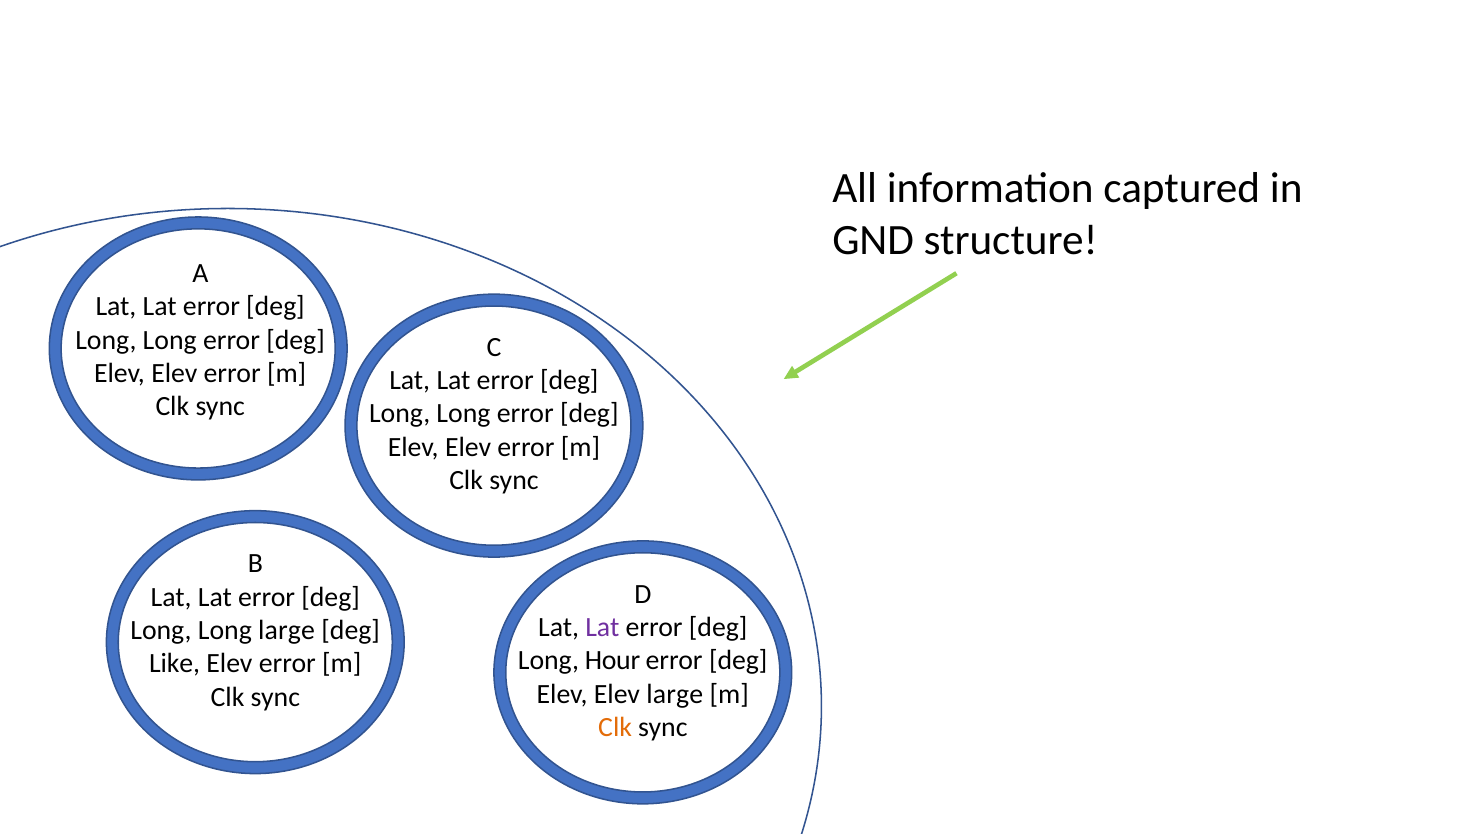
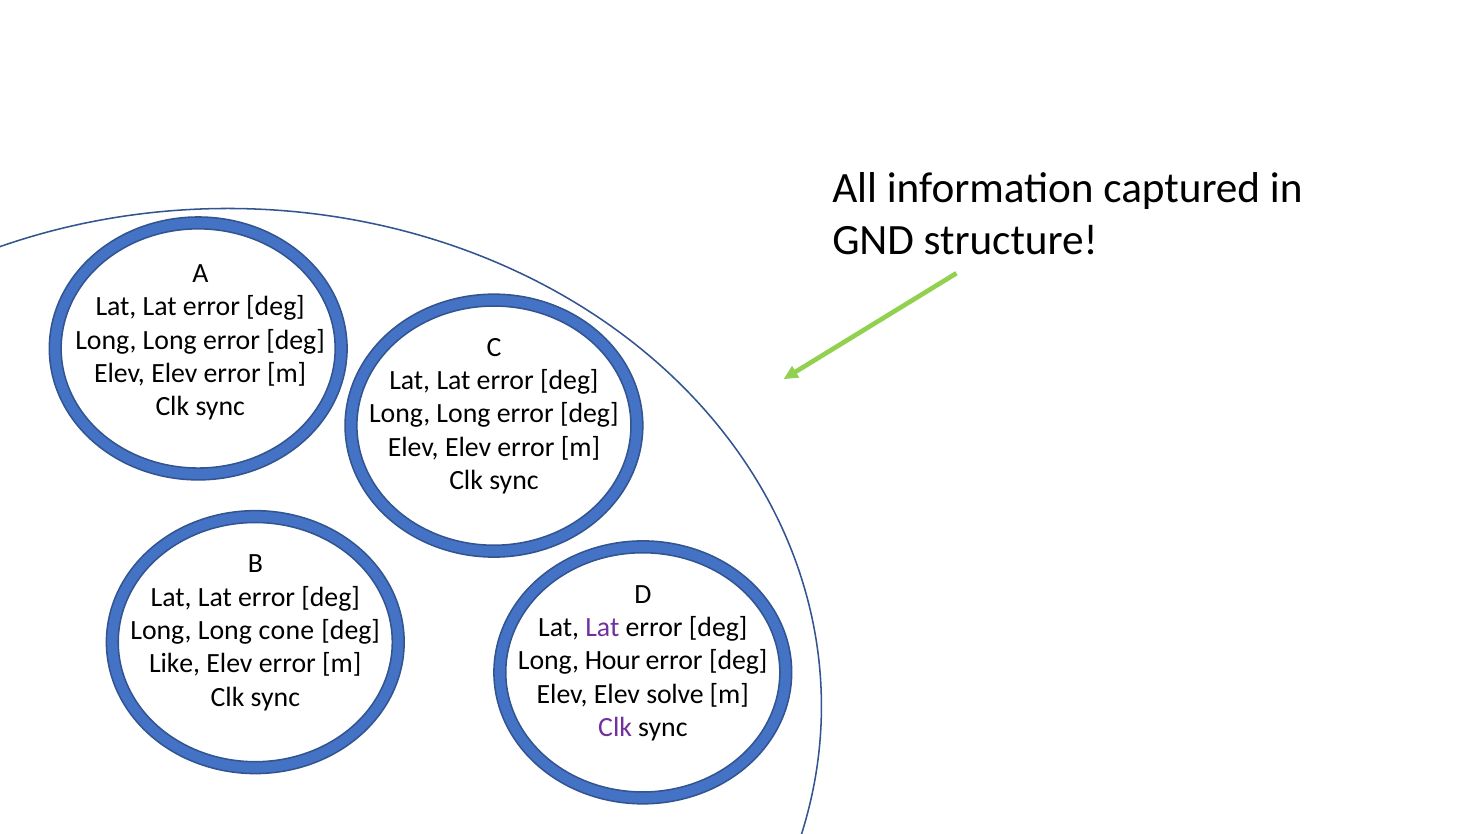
Long large: large -> cone (286, 630)
Elev large: large -> solve (675, 694)
Clk colour: orange -> purple (615, 727)
